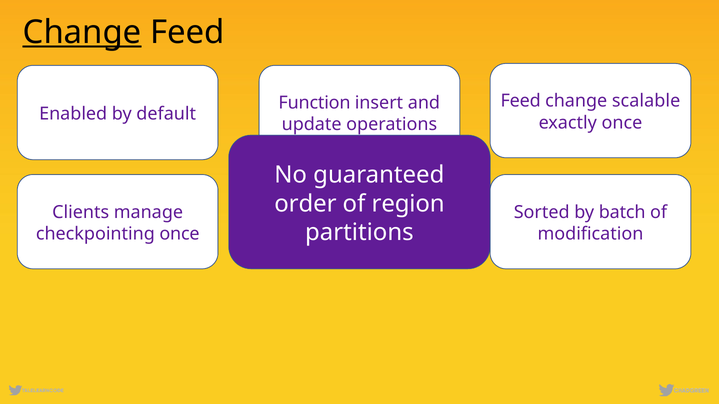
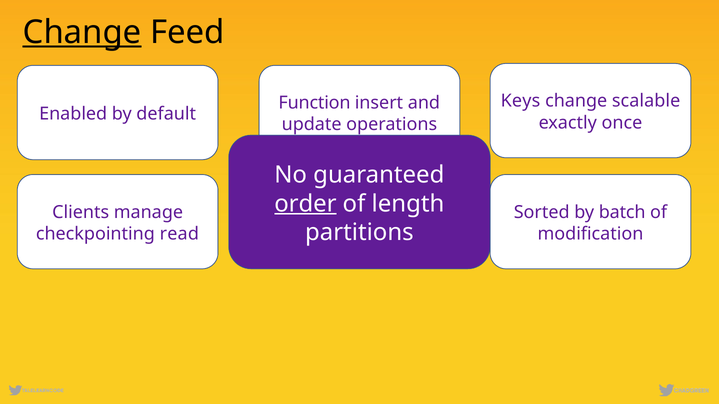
Feed: Feed -> Keys (520, 101)
order underline: none -> present (305, 204)
region: region -> length (408, 204)
checkpointing once: once -> read (179, 234)
